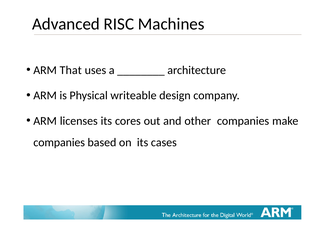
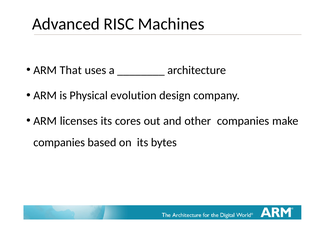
writeable: writeable -> evolution (133, 95)
cases: cases -> bytes (164, 142)
